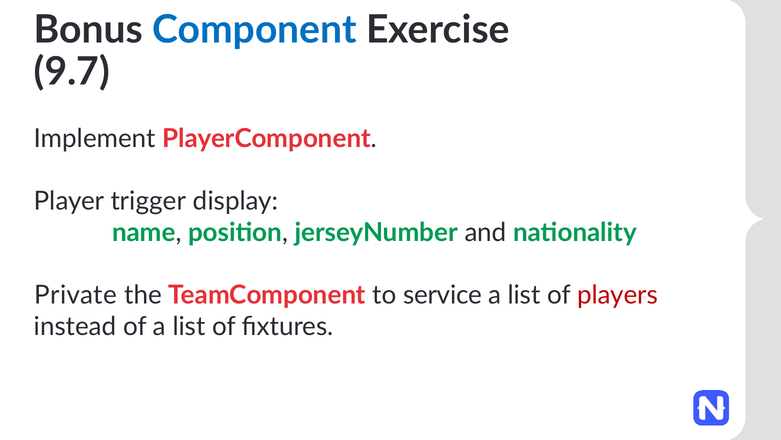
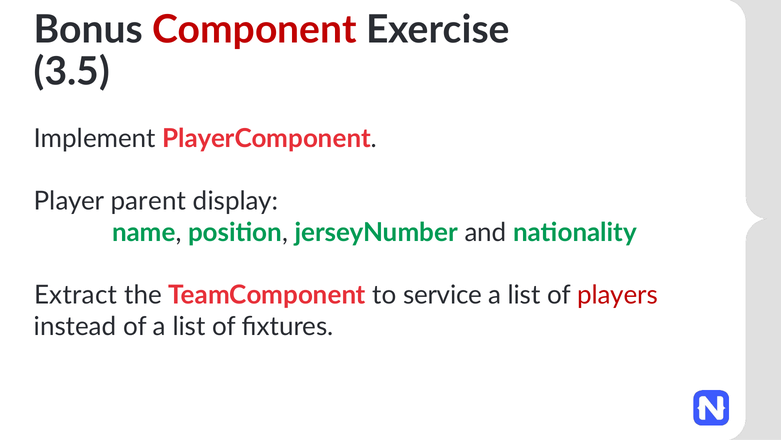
Component colour: blue -> red (254, 30)
9.7: 9.7 -> 3.5 (72, 72)
trigger: trigger -> parent (148, 201)
Private: Private -> Extract (76, 295)
